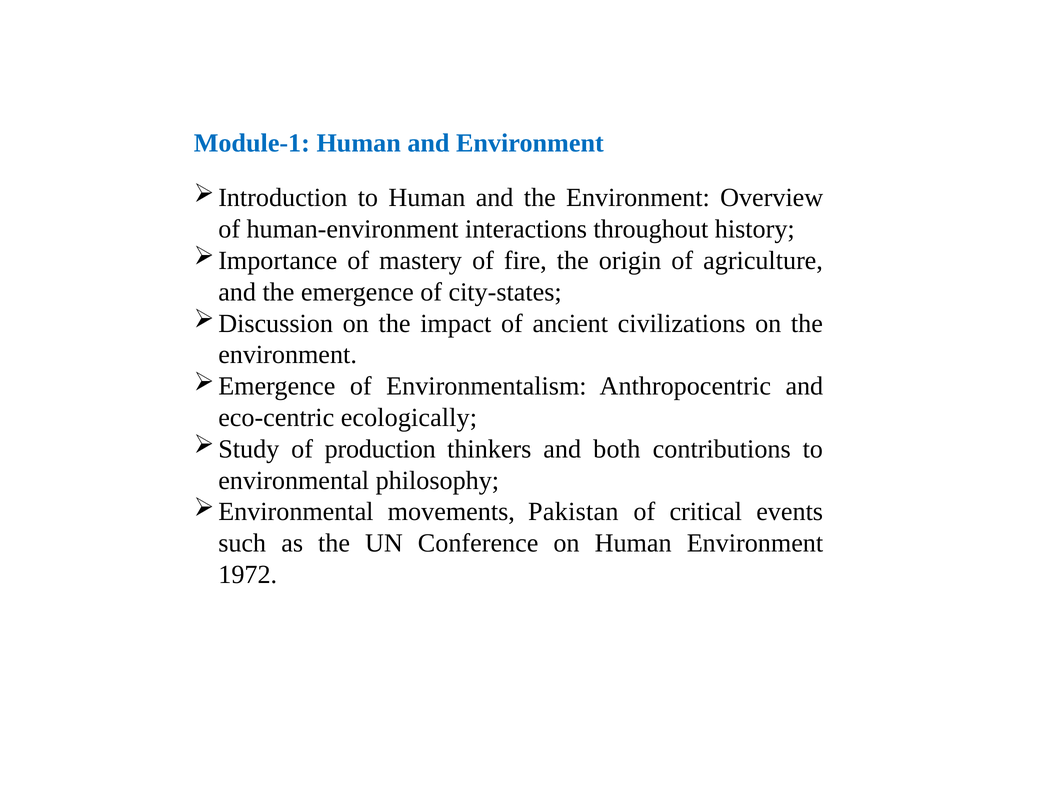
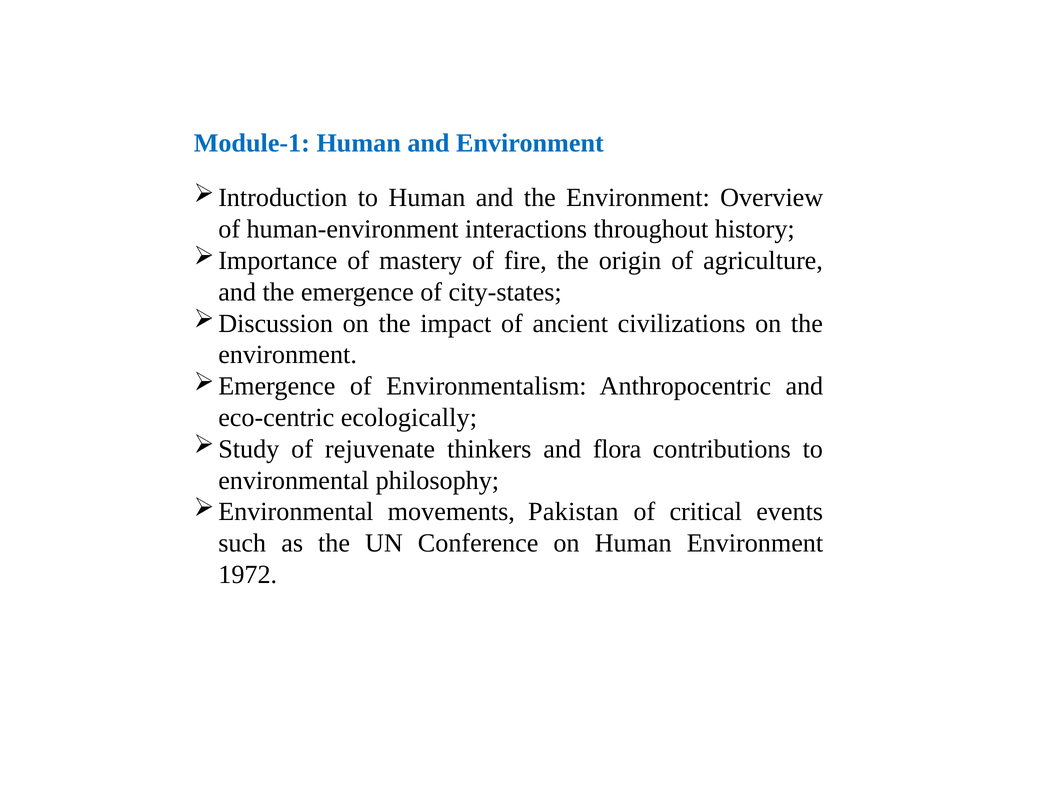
production: production -> rejuvenate (380, 449)
both: both -> flora (617, 449)
